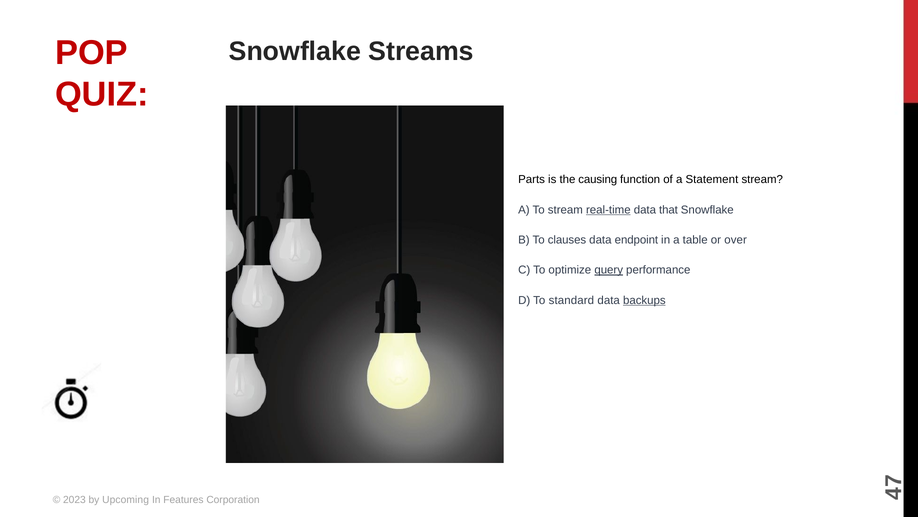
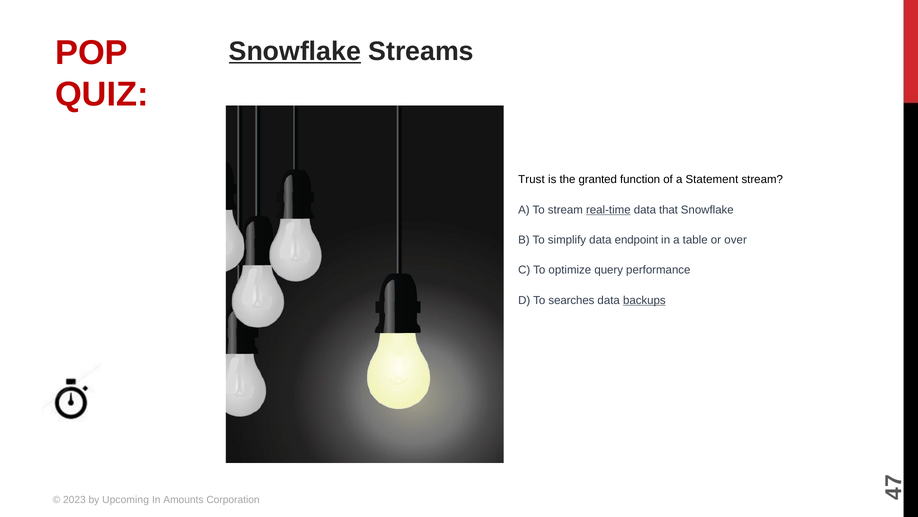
Snowflake underline: none -> present (295, 51)
Parts: Parts -> Trust (531, 179)
causing: causing -> granted (598, 179)
clauses: clauses -> simplify (567, 240)
query underline: present -> none (609, 270)
standard: standard -> searches (571, 300)
Features: Features -> Amounts (183, 499)
